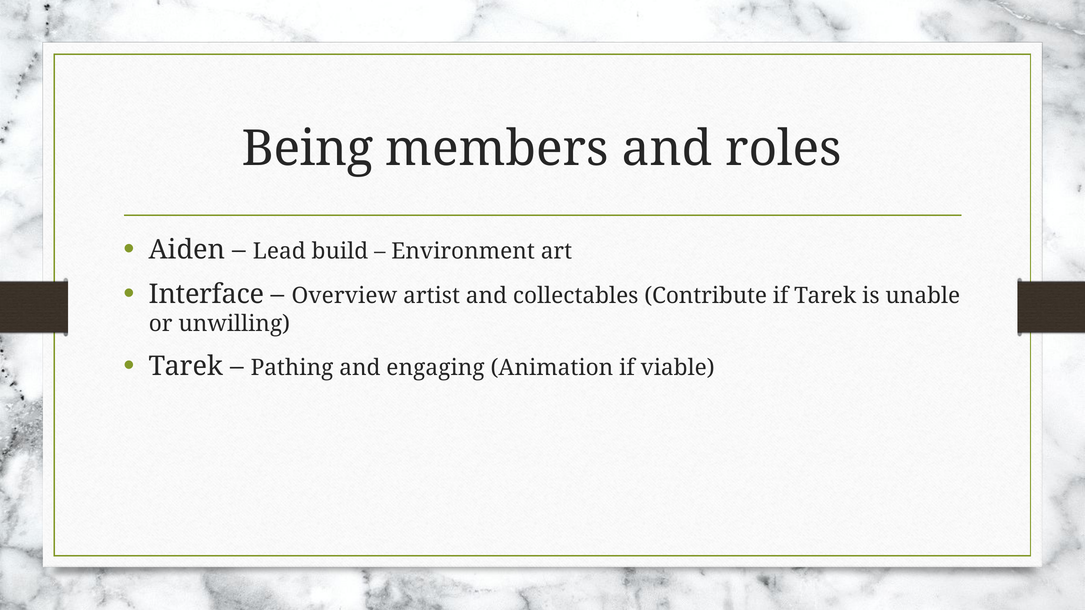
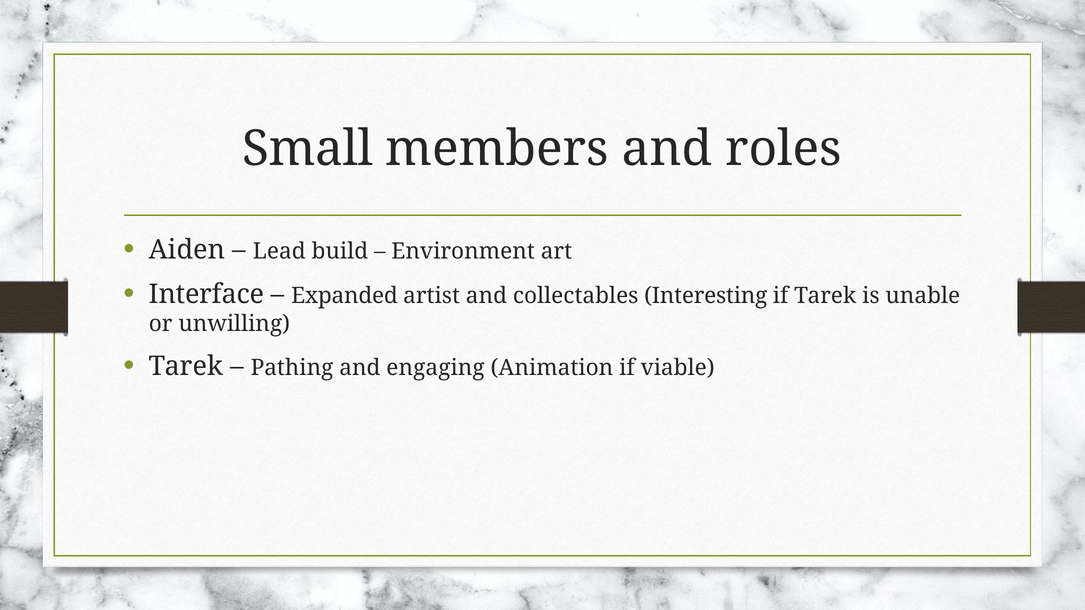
Being: Being -> Small (308, 149)
Overview: Overview -> Expanded (345, 296)
Contribute: Contribute -> Interesting (706, 296)
